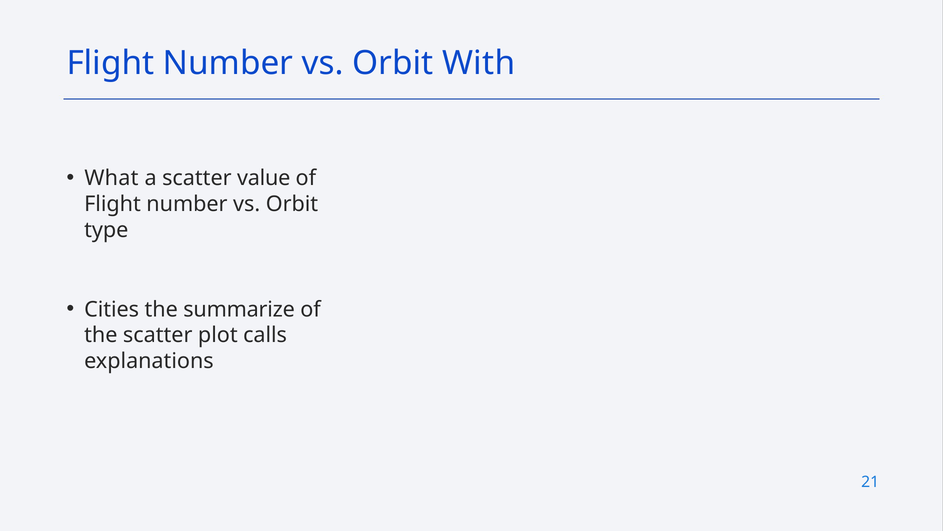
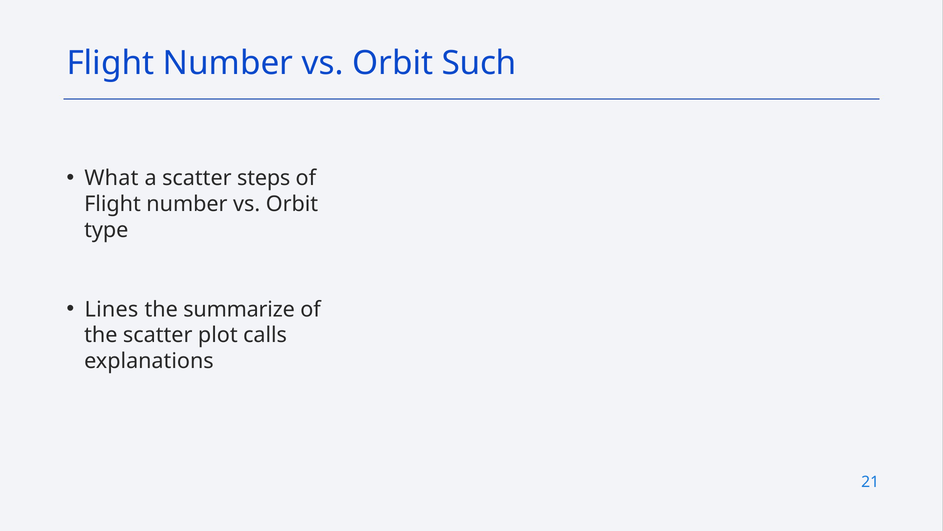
With: With -> Such (479, 63)
value: value -> steps (264, 178)
Cities: Cities -> Lines (111, 309)
